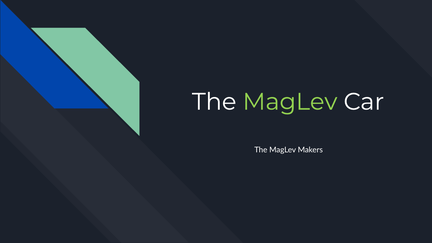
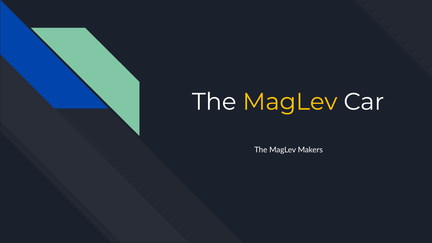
MagLev colour: light green -> yellow (290, 102)
